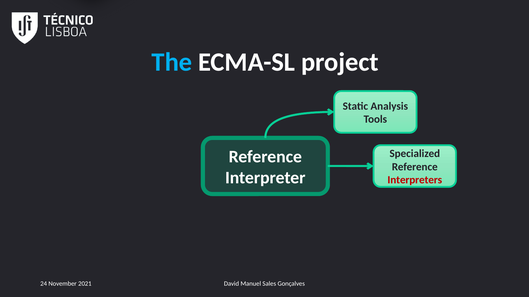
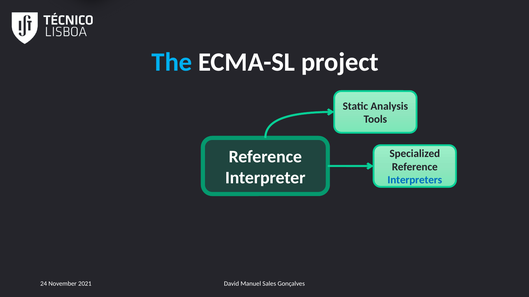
Interpreters colour: red -> blue (415, 180)
